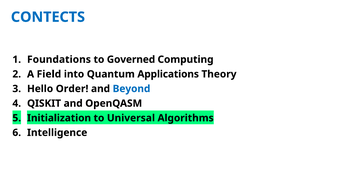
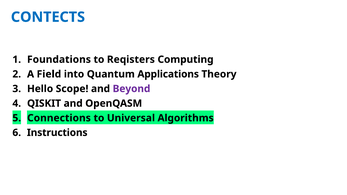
Governed: Governed -> Reqisters (131, 60)
Order: Order -> Scope (72, 89)
Beyond colour: blue -> purple (131, 89)
Initialization: Initialization -> Connections (59, 118)
Intelligence: Intelligence -> Instructions (57, 133)
